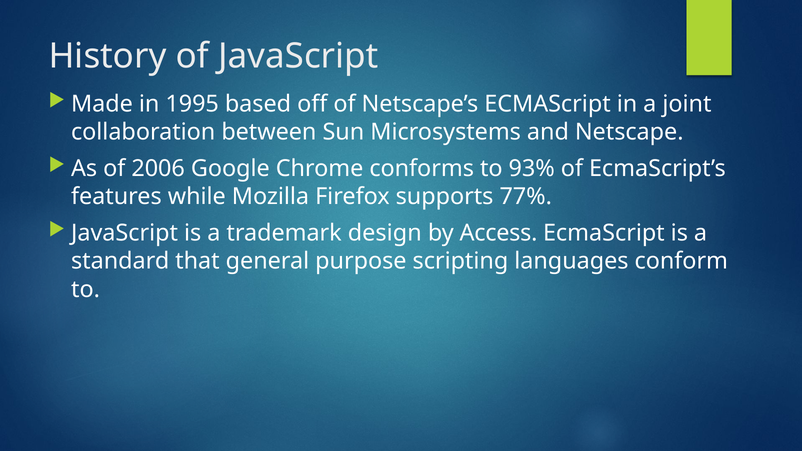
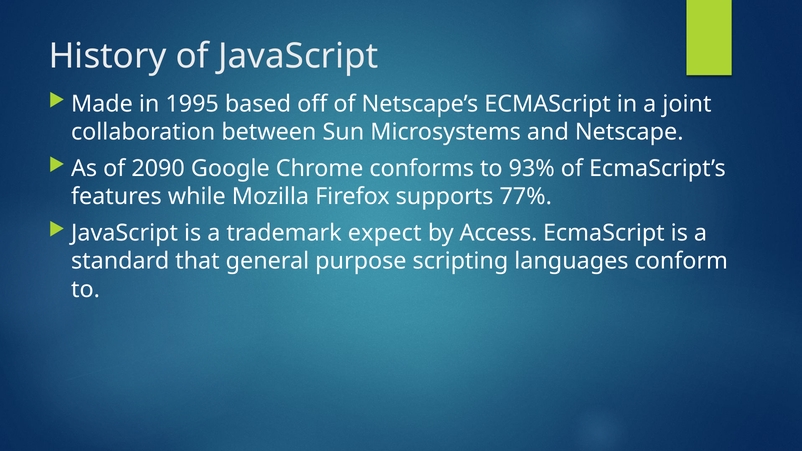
2006: 2006 -> 2090 (158, 169)
design: design -> expect (385, 233)
